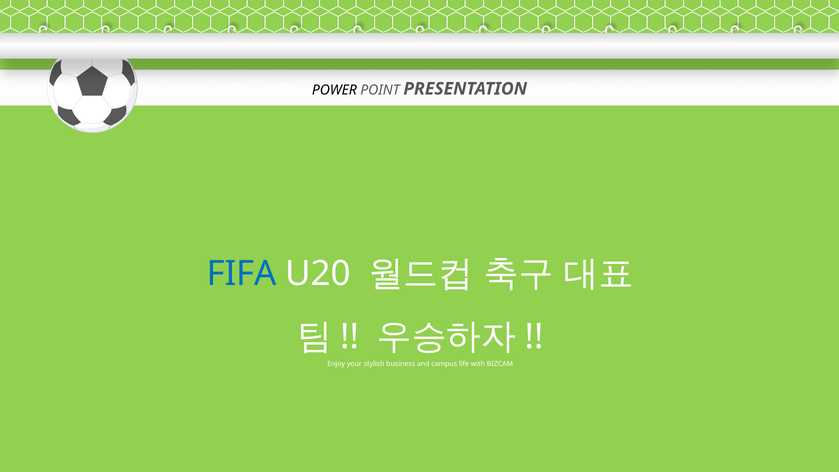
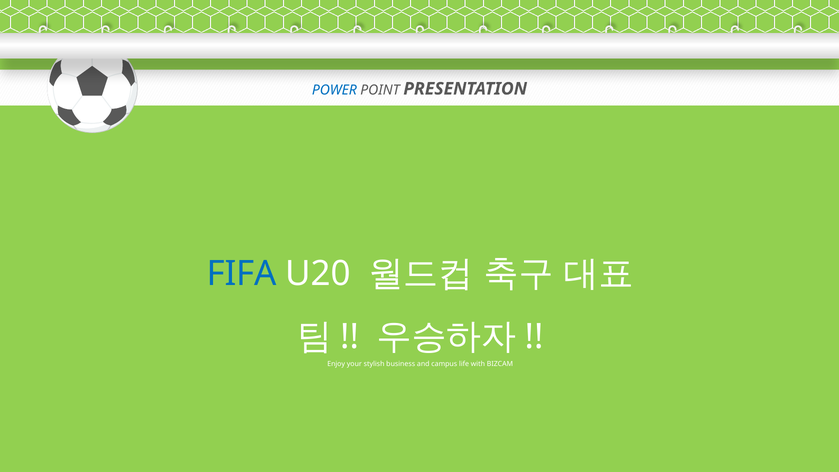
POWER colour: black -> blue (334, 90)
